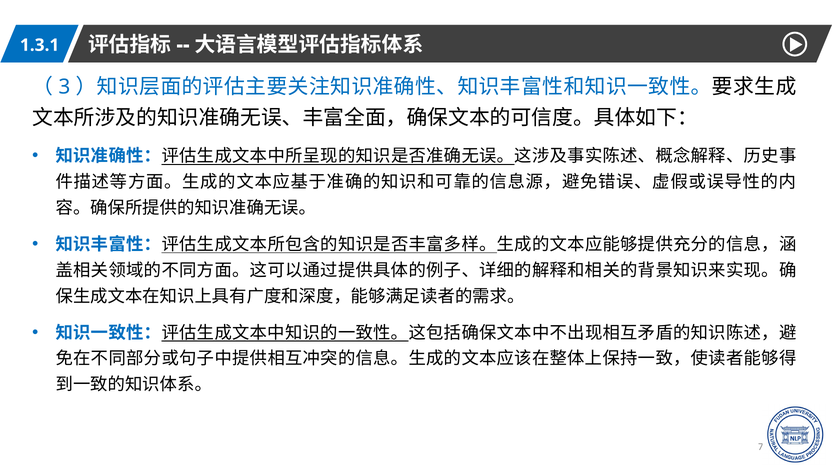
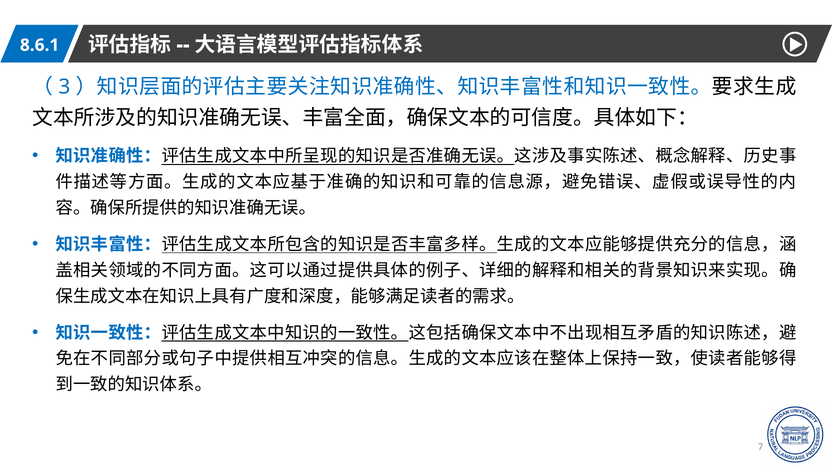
1.3.1: 1.3.1 -> 8.6.1 (40, 45)
